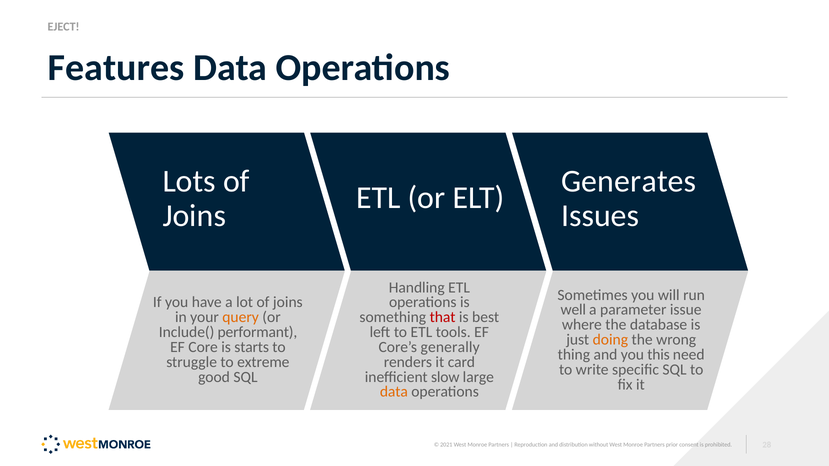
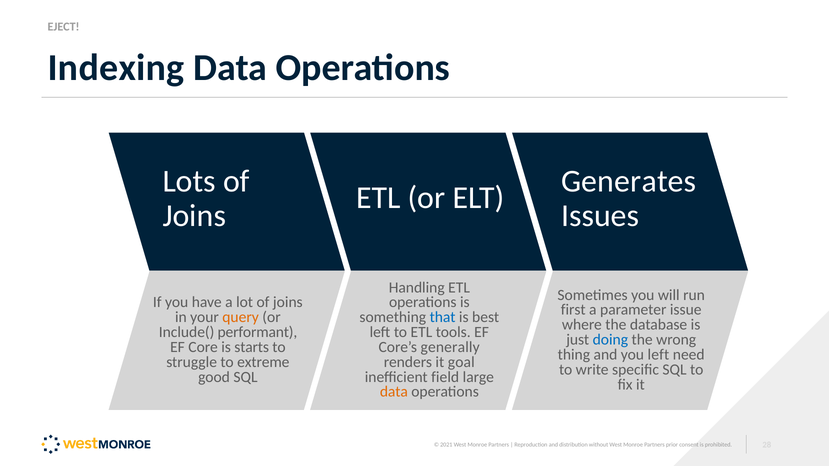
Features: Features -> Indexing (116, 68)
well: well -> first (573, 310)
that colour: red -> blue (443, 317)
doing colour: orange -> blue (610, 340)
you this: this -> left (658, 355)
card: card -> goal (461, 362)
slow: slow -> field (445, 377)
